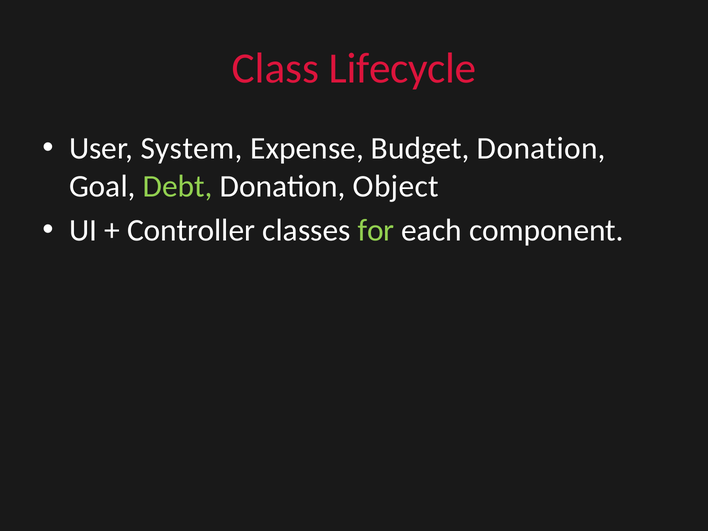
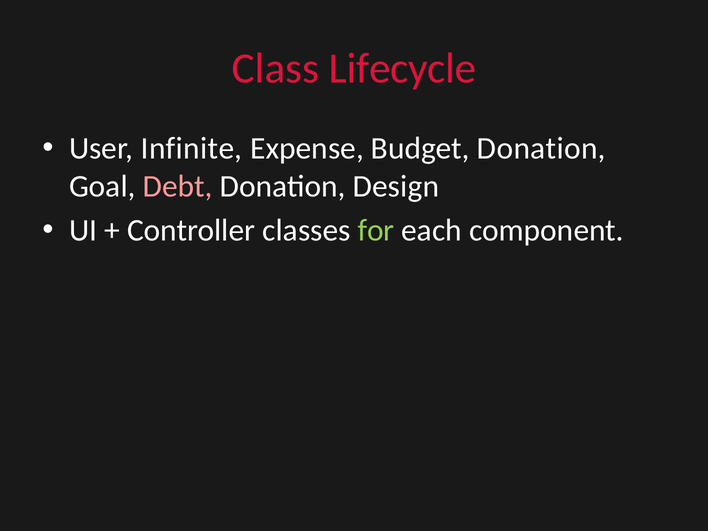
System: System -> Infinite (192, 149)
Debt colour: light green -> pink (178, 186)
Object: Object -> Design (396, 186)
